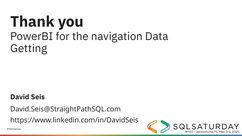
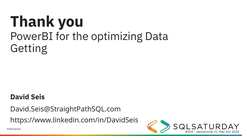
navigation: navigation -> optimizing (117, 36)
